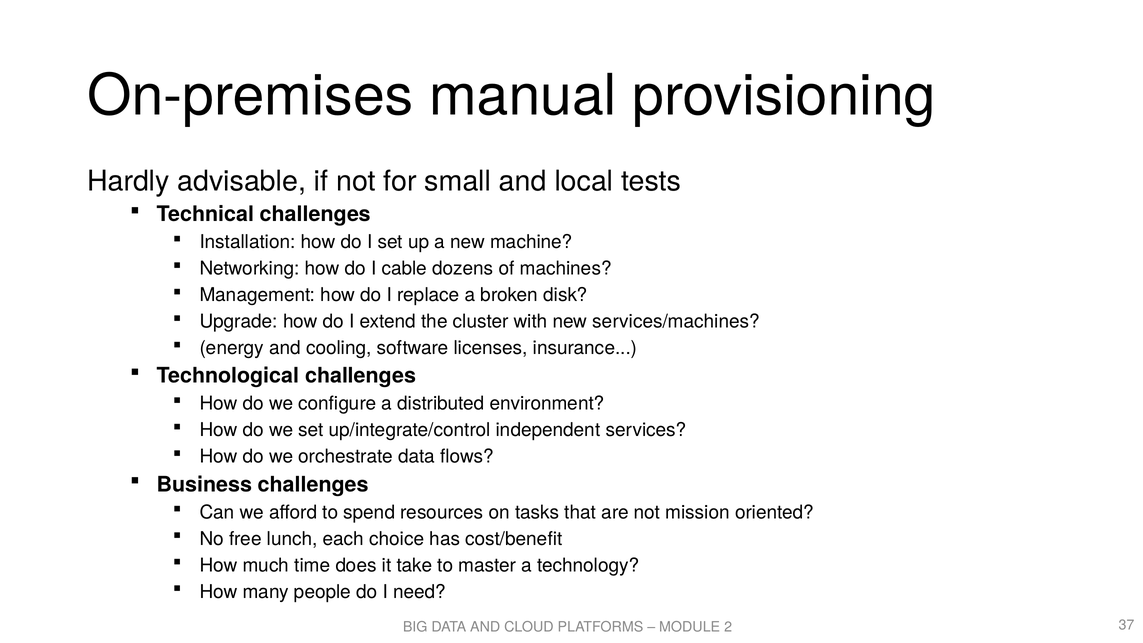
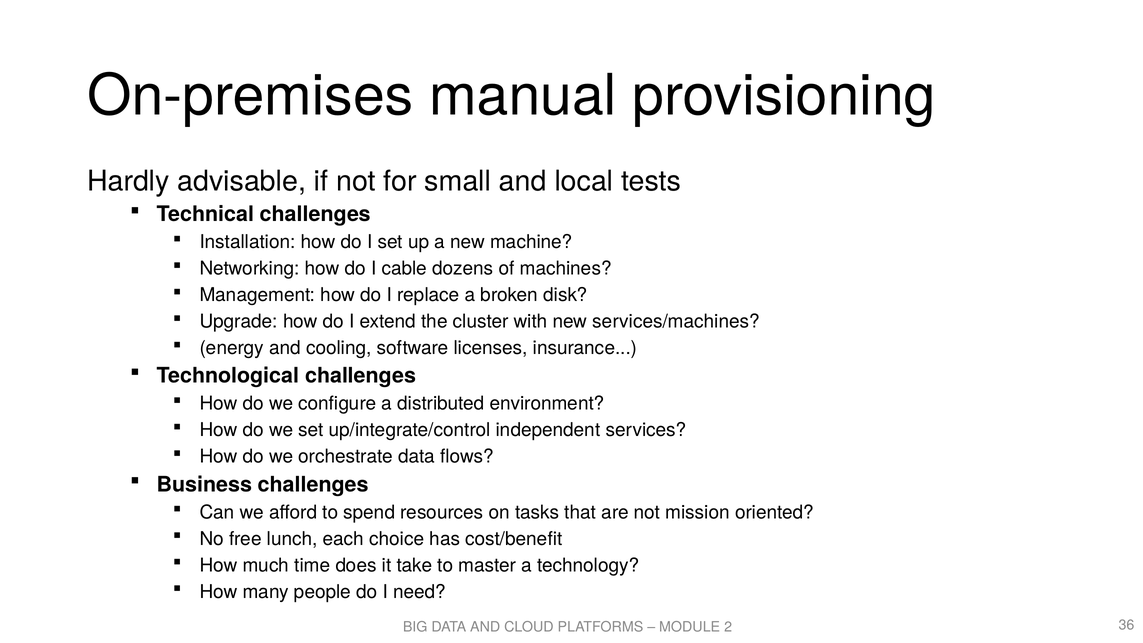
37: 37 -> 36 (1126, 625)
